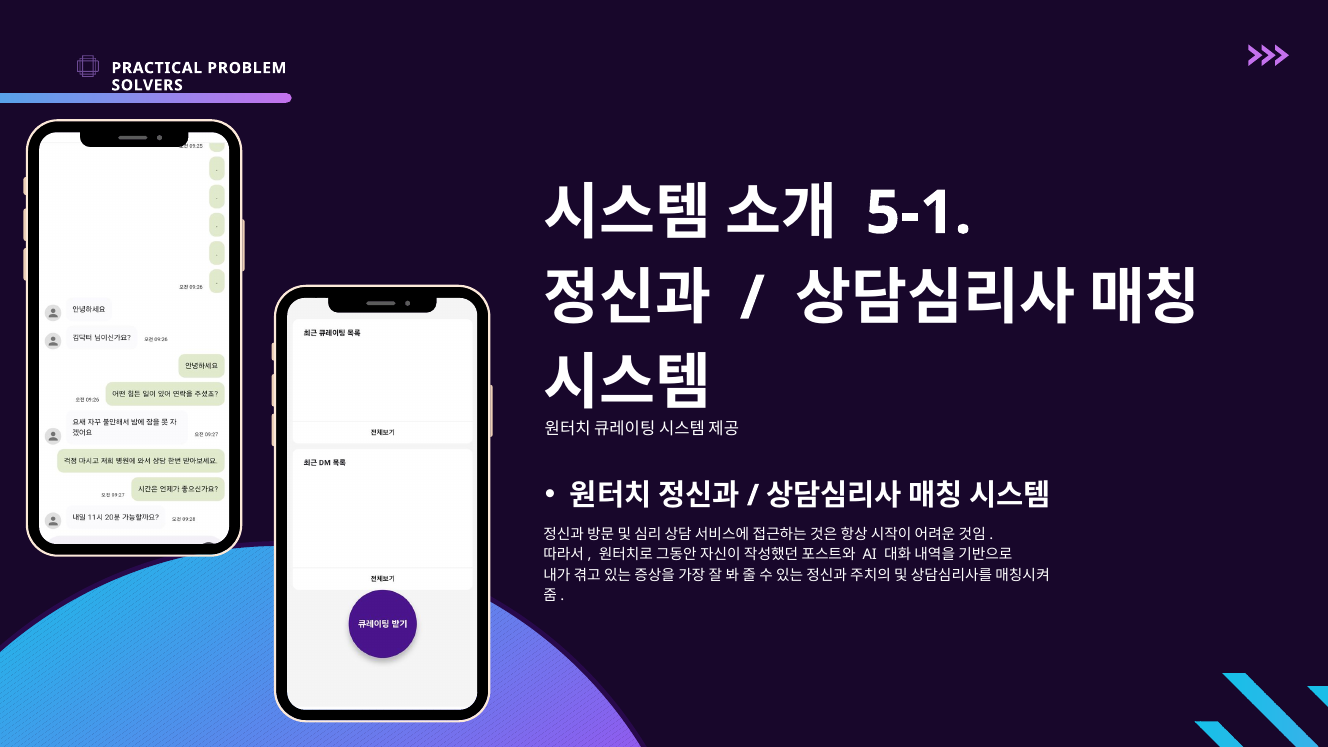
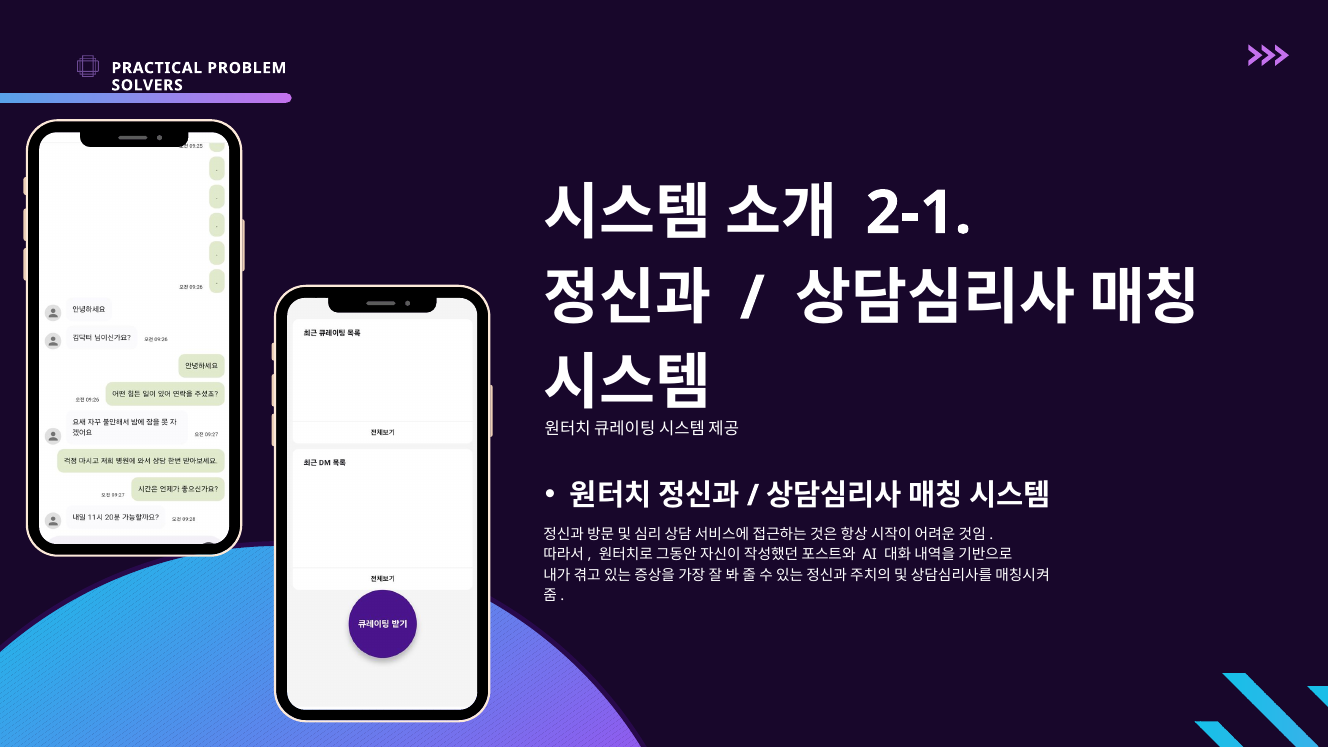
5-1: 5-1 -> 2-1 (919, 213)
